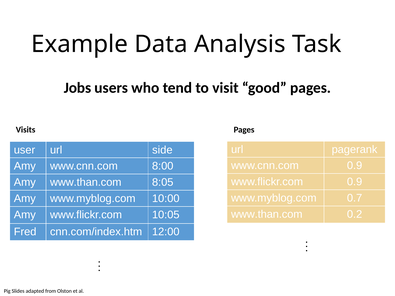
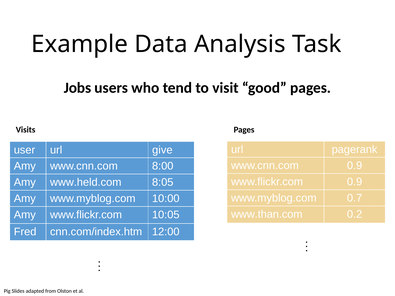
side: side -> give (162, 150)
Amy www.than.com: www.than.com -> www.held.com (86, 182)
